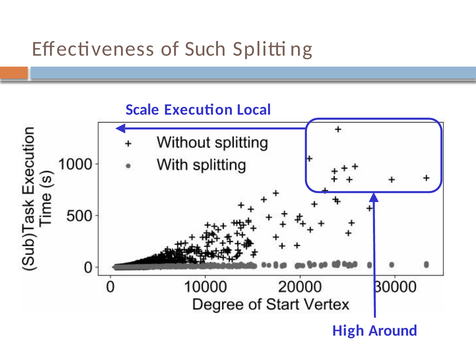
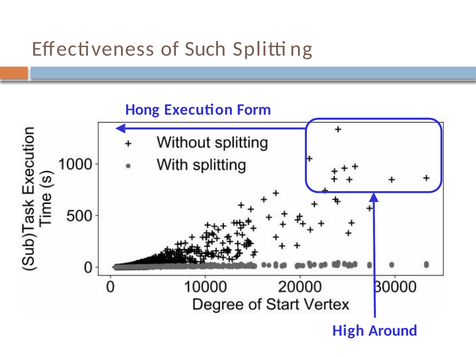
Scale: Scale -> Hong (142, 110)
Local: Local -> Form (254, 110)
